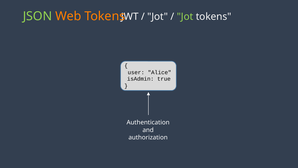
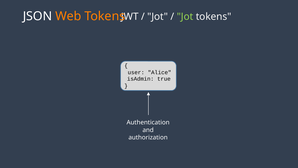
JSON colour: light green -> white (37, 16)
